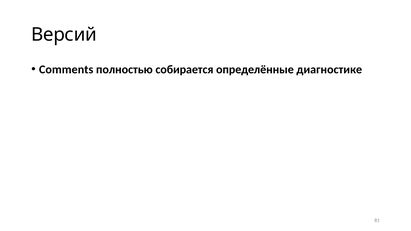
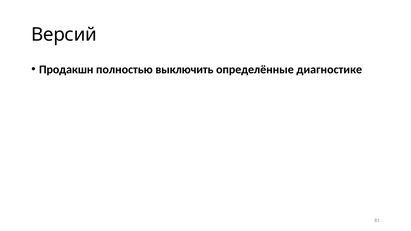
Comments: Comments -> Продакшн (66, 69)
собирается: собирается -> выключить (184, 69)
